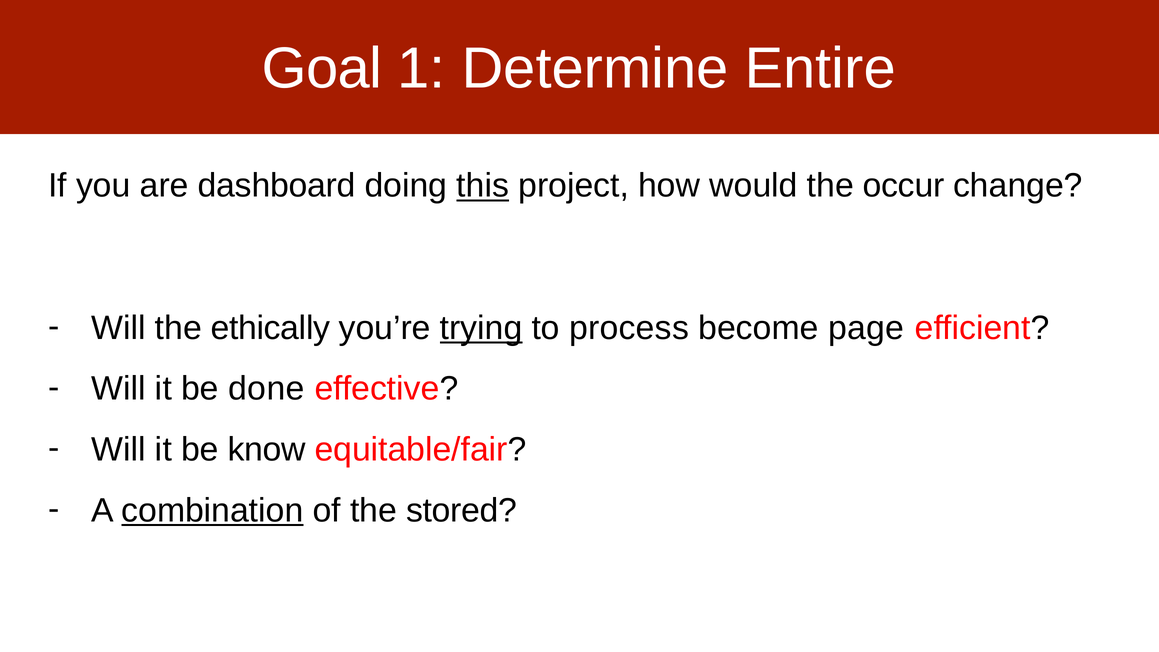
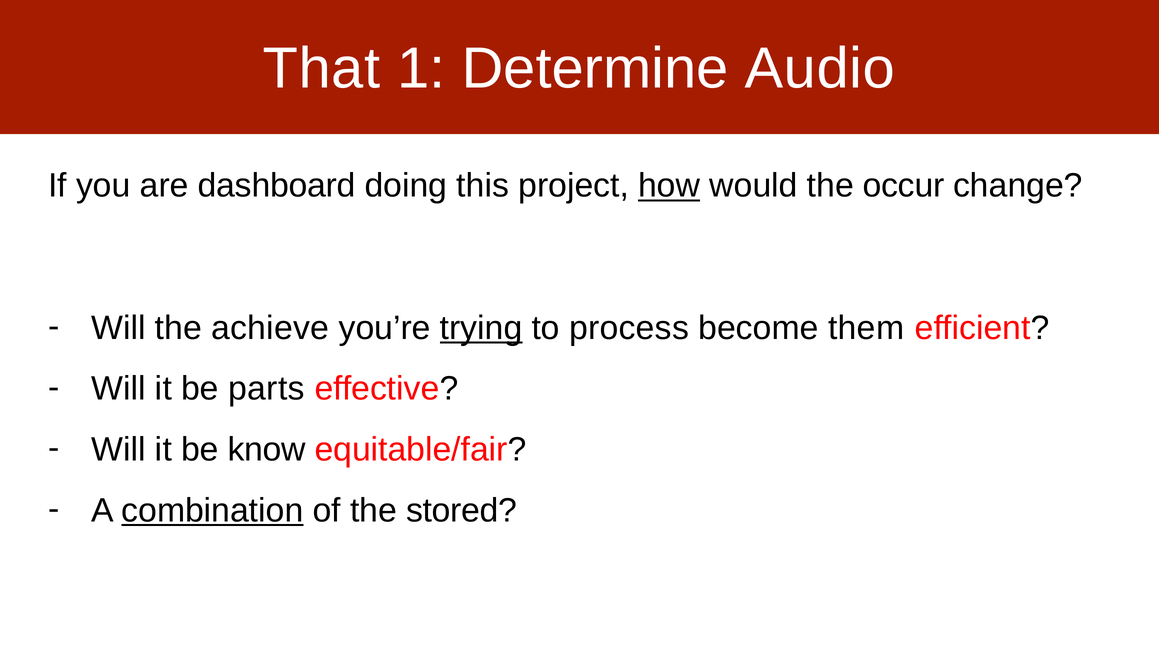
Goal: Goal -> That (321, 69)
Entire: Entire -> Audio (820, 69)
this underline: present -> none (483, 186)
how underline: none -> present (669, 186)
ethically: ethically -> achieve (270, 328)
page: page -> them (866, 328)
done: done -> parts (266, 389)
